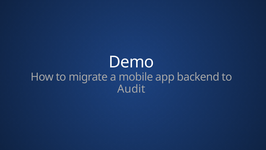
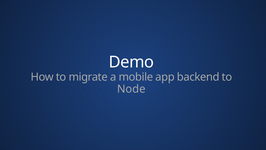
Audit: Audit -> Node (131, 89)
